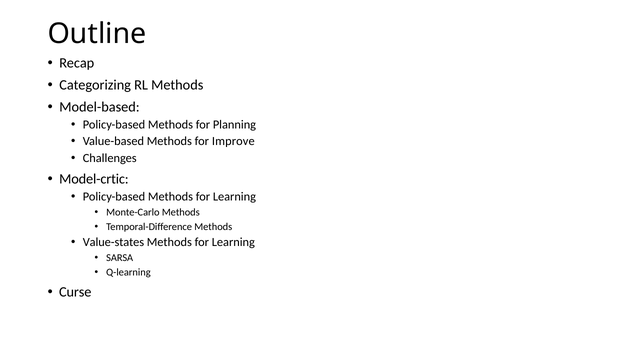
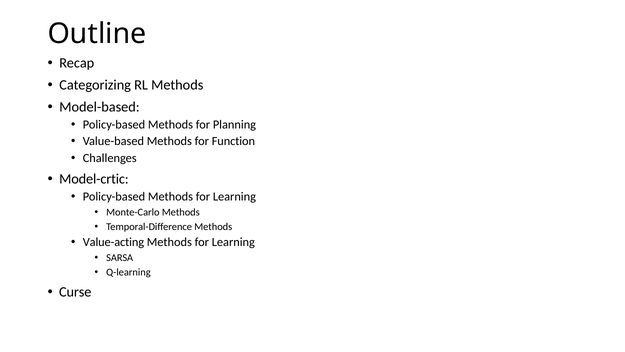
Improve: Improve -> Function (233, 141)
Value-states: Value-states -> Value-acting (113, 242)
